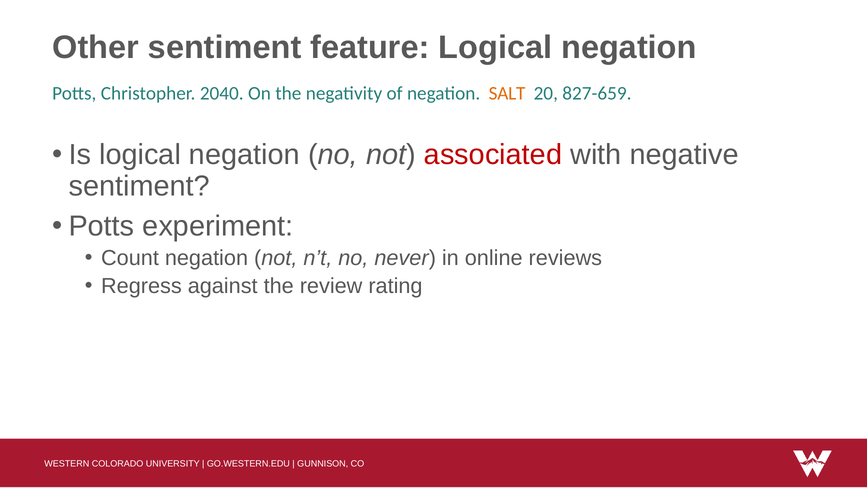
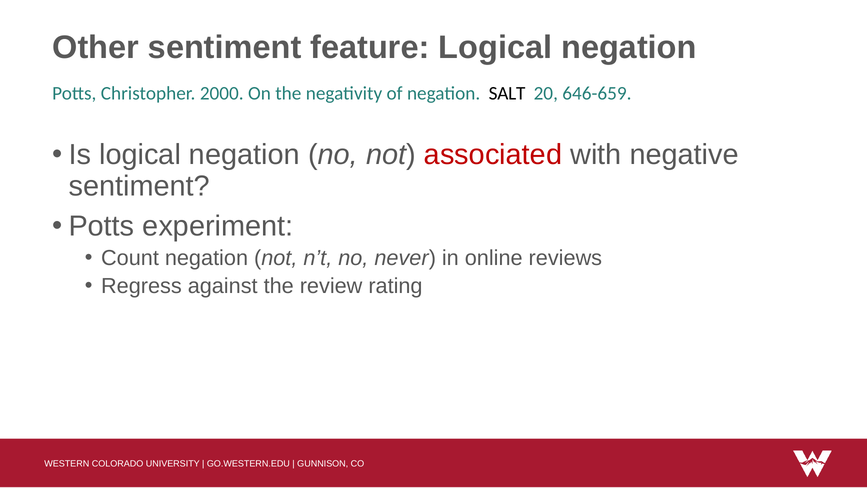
2040: 2040 -> 2000 (222, 93)
SALT colour: orange -> black (507, 93)
827-659: 827-659 -> 646-659 (597, 93)
